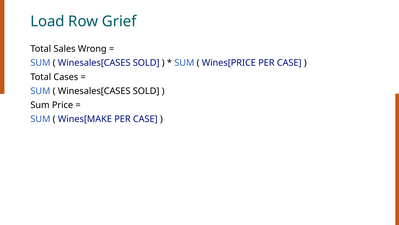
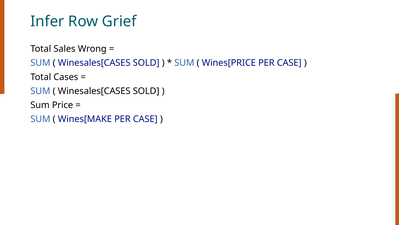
Load: Load -> Infer (47, 21)
